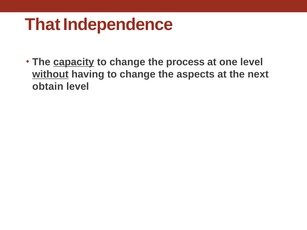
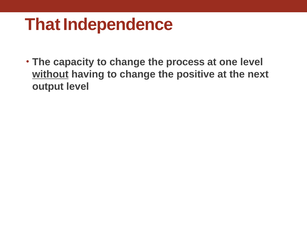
capacity underline: present -> none (74, 62)
aspects: aspects -> positive (196, 74)
obtain: obtain -> output (48, 87)
